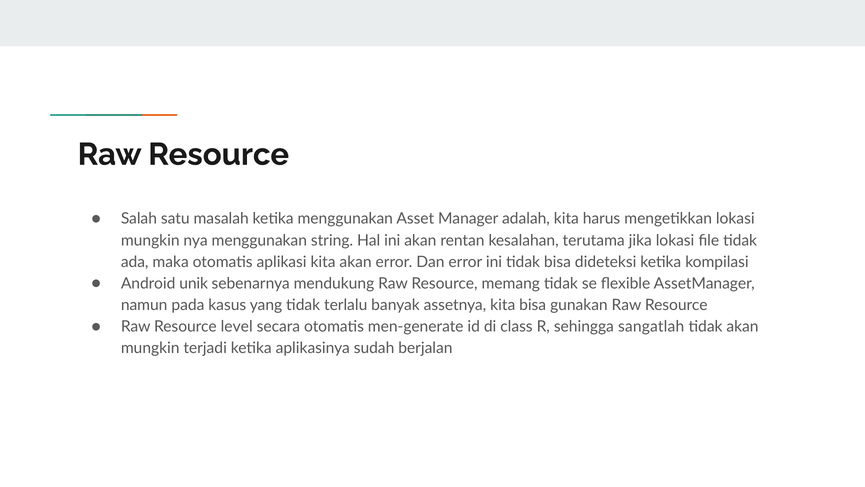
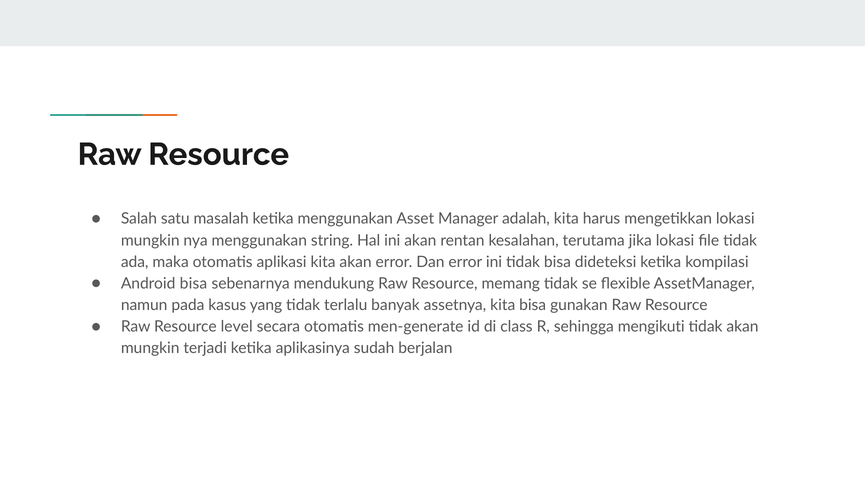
Android unik: unik -> bisa (193, 283)
sangatlah: sangatlah -> mengikuti (651, 326)
